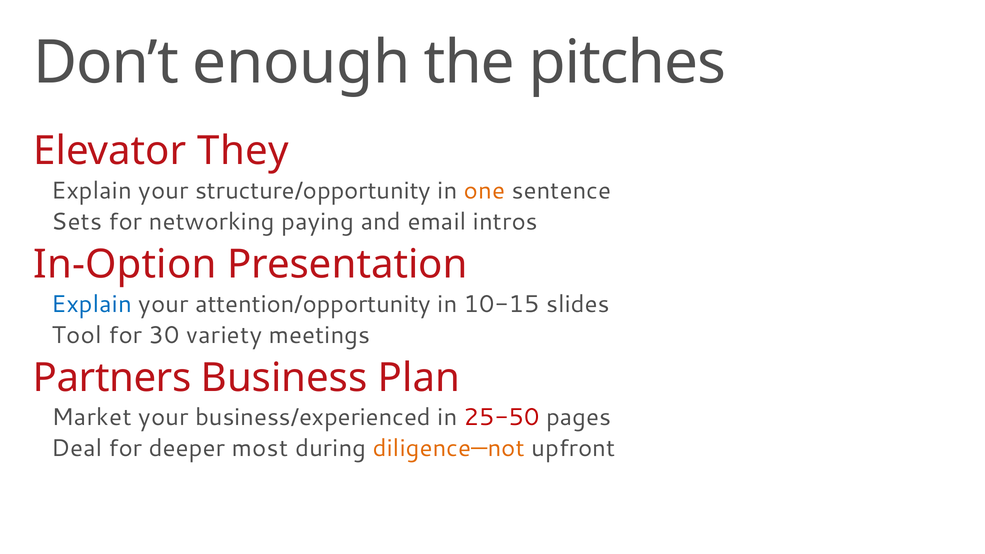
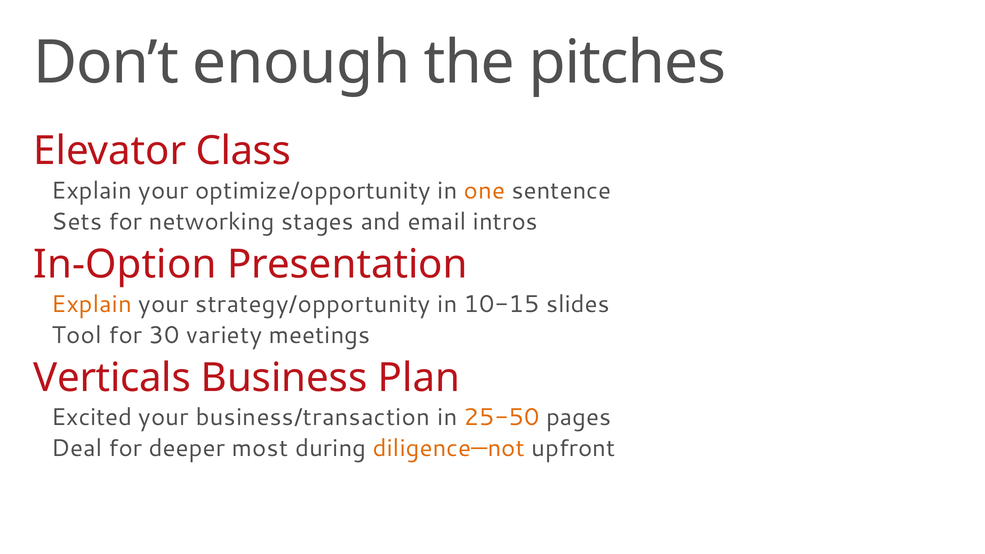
They: They -> Class (243, 151)
structure/opportunity: structure/opportunity -> optimize/opportunity (313, 191)
paying: paying -> stages (318, 222)
Explain colour: blue -> orange (92, 304)
attention/opportunity: attention/opportunity -> strategy/opportunity (313, 304)
Partners: Partners -> Verticals (112, 378)
Market: Market -> Excited (92, 417)
business/experienced: business/experienced -> business/transaction (313, 417)
25-50 colour: red -> orange (502, 417)
